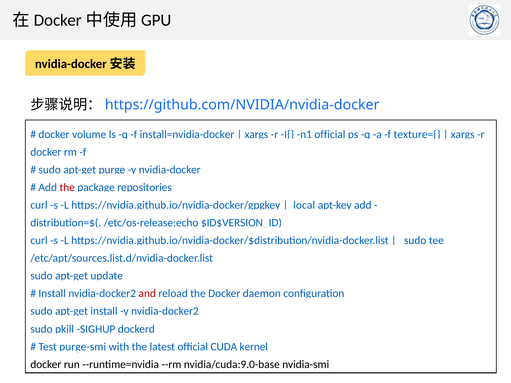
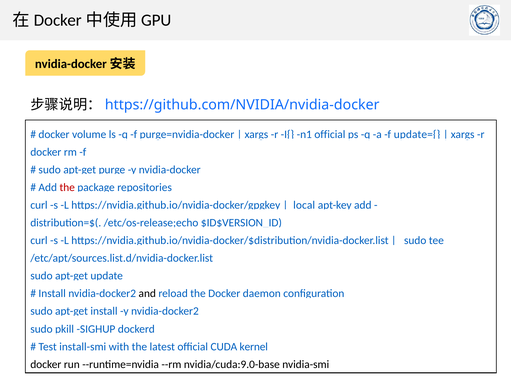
install=nvidia-docker: install=nvidia-docker -> purge=nvidia-docker (187, 134)
texture={: texture={ -> update={ (417, 134)
and colour: red -> black (147, 294)
purge-smi: purge-smi -> install-smi (83, 347)
